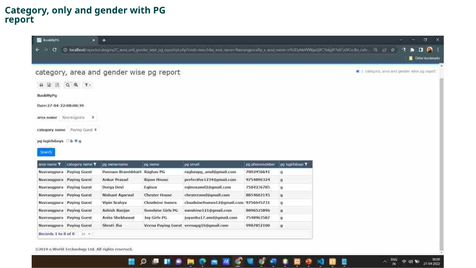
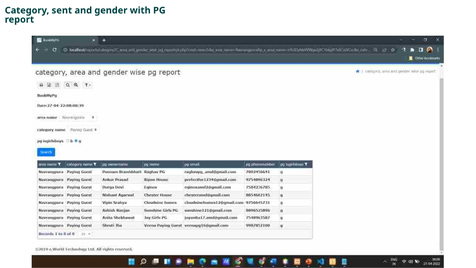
only: only -> sent (62, 10)
